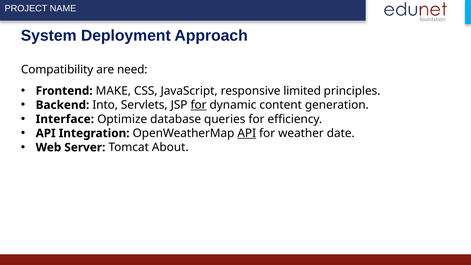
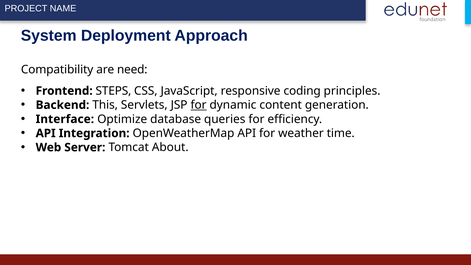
MAKE: MAKE -> STEPS (113, 91)
limited: limited -> coding (302, 91)
Into: Into -> This (105, 105)
API underline: present -> none (247, 133)
date: date -> time (341, 133)
